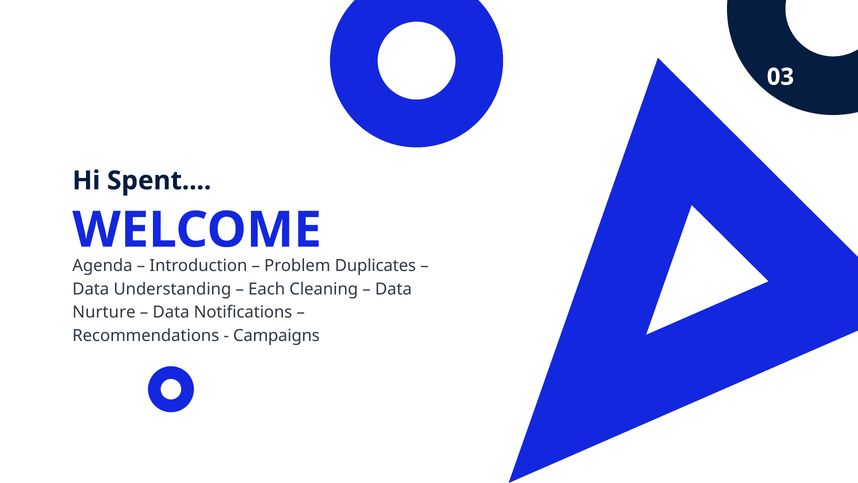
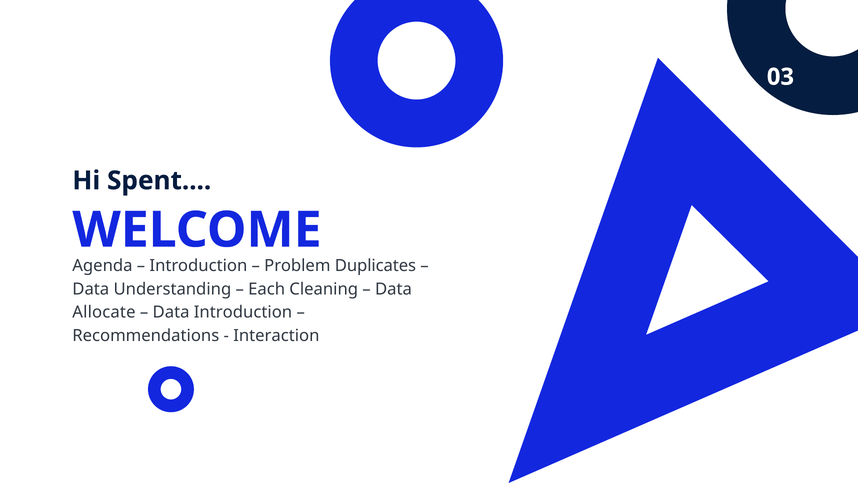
Nurture: Nurture -> Allocate (104, 312)
Data Notifications: Notifications -> Introduction (243, 312)
Campaigns: Campaigns -> Interaction (276, 336)
